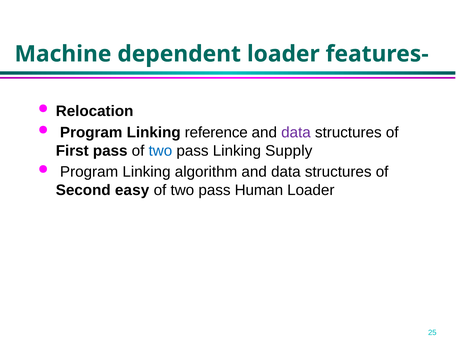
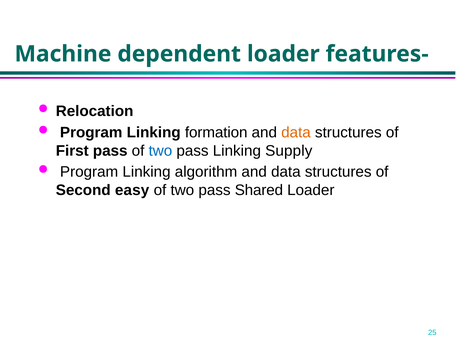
reference: reference -> formation (216, 132)
data colour: purple -> orange (296, 132)
Human: Human -> Shared (259, 190)
